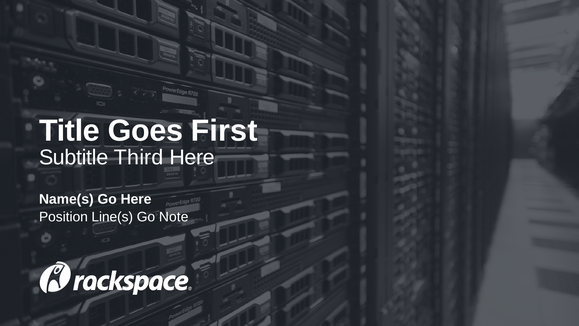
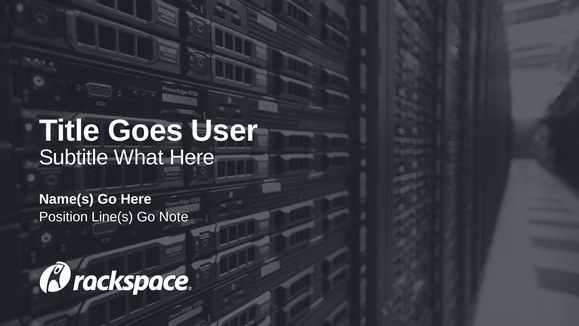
First: First -> User (224, 131)
Third: Third -> What (139, 157)
